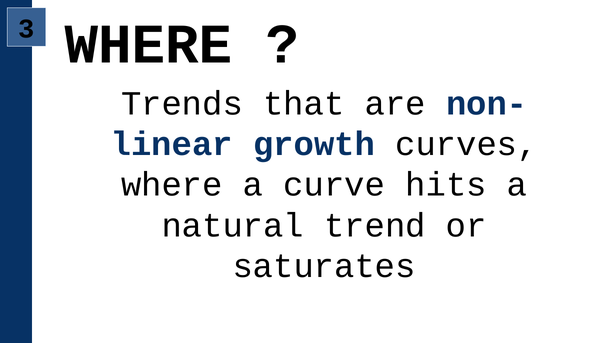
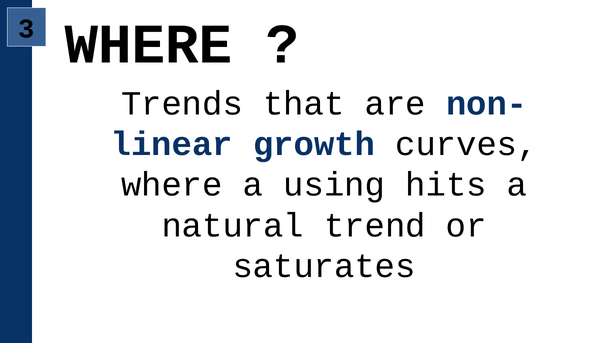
curve: curve -> using (334, 185)
